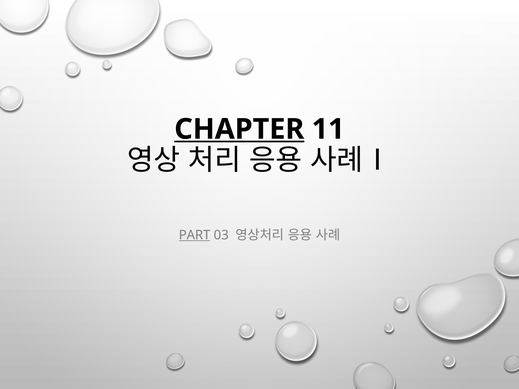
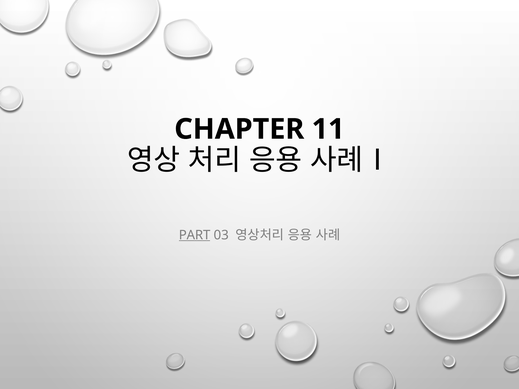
CHAPTER underline: present -> none (239, 129)
